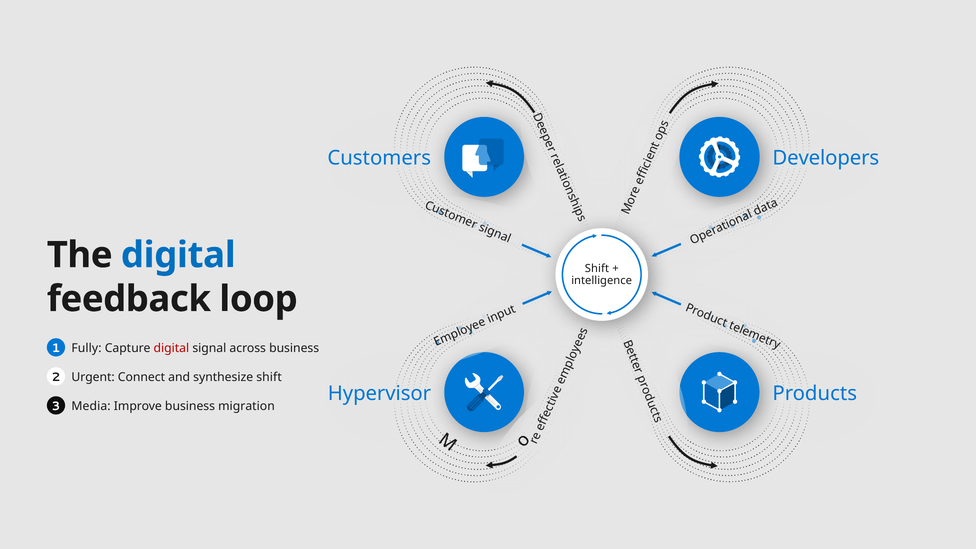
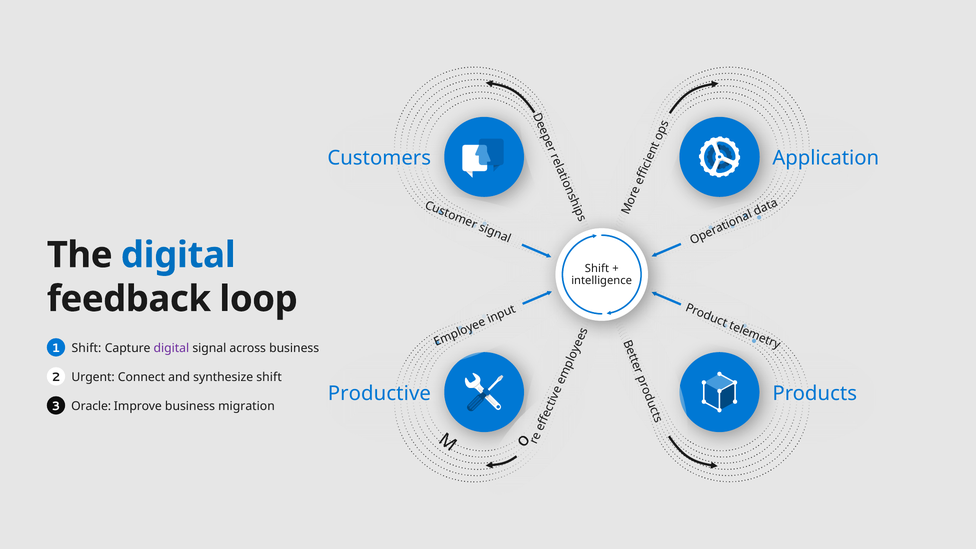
Developers: Developers -> Application (826, 158)
1 Fully: Fully -> Shift (86, 348)
digital colour: red -> purple (171, 348)
Hypervisor: Hypervisor -> Productive (379, 393)
Media: Media -> Oracle (91, 406)
